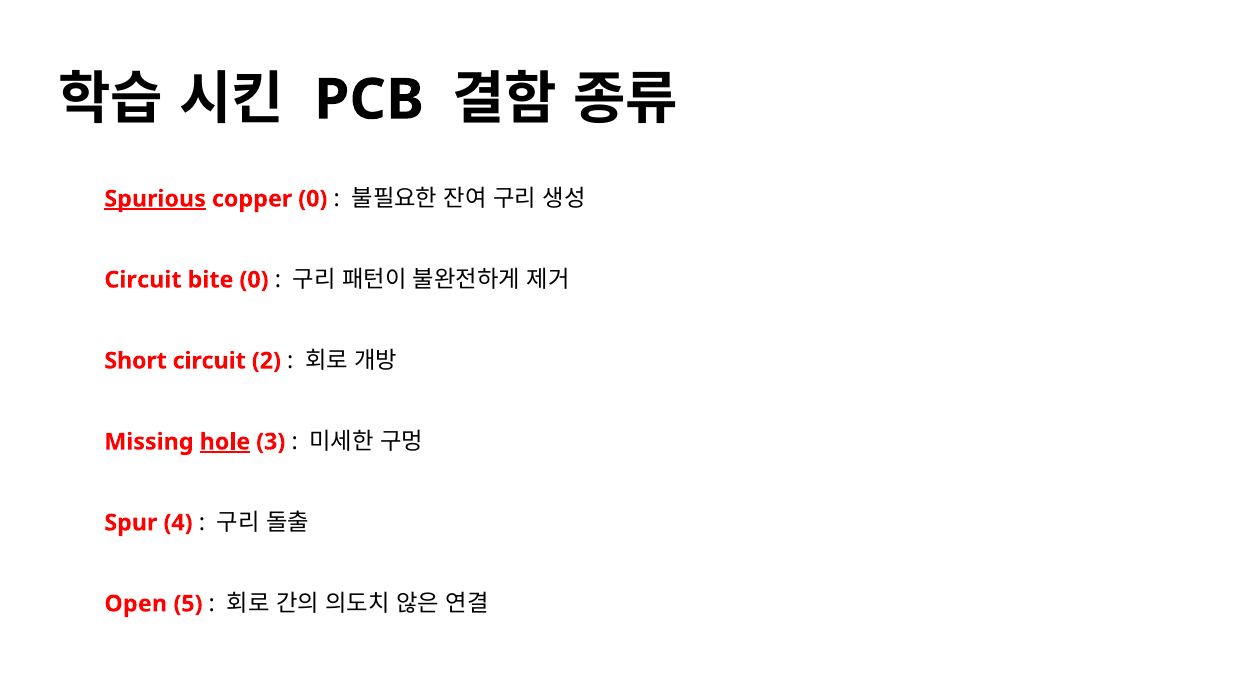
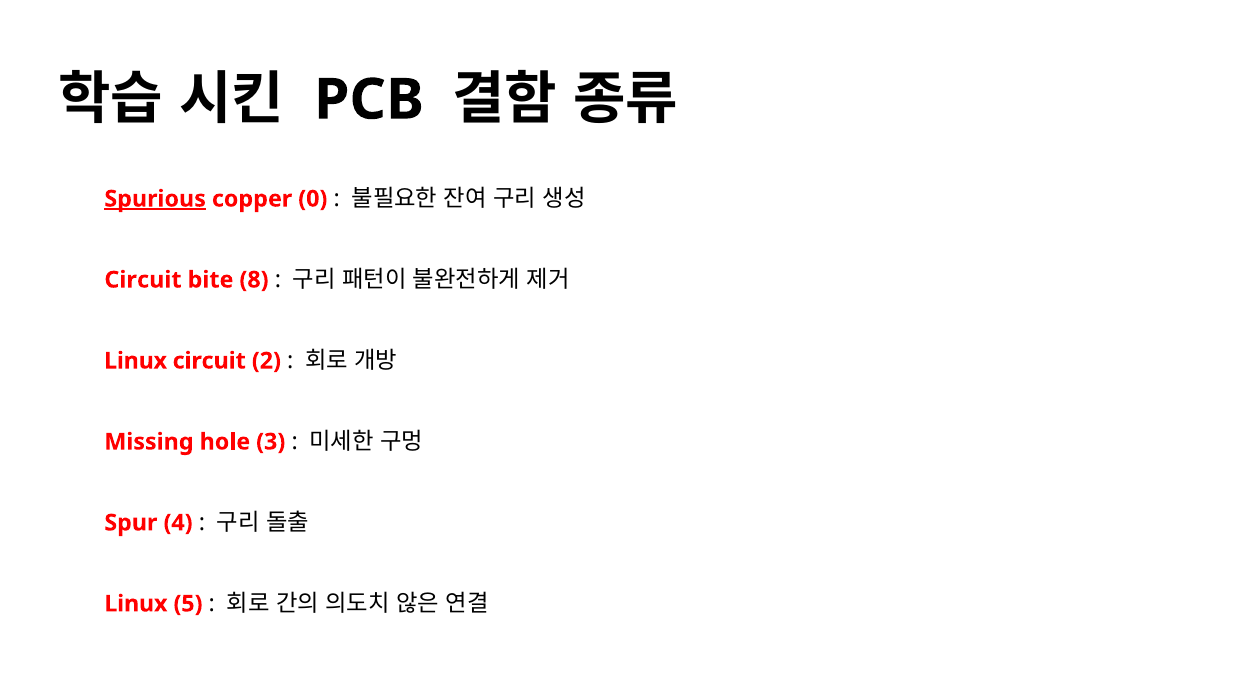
bite 0: 0 -> 8 (254, 280)
Short: Short -> Linux (136, 361)
hole underline: present -> none (225, 442)
Open: Open -> Linux (136, 604)
